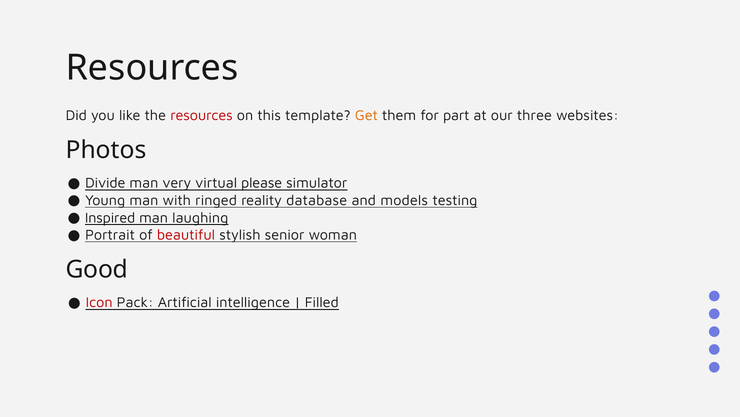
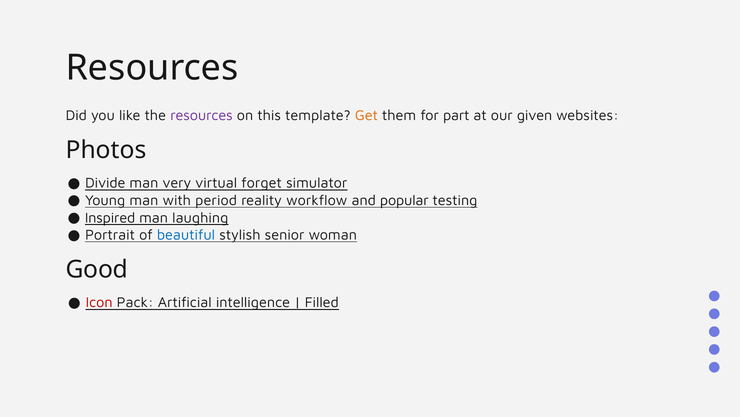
resources colour: red -> purple (202, 115)
three: three -> given (535, 115)
please: please -> forget (262, 183)
ringed: ringed -> period (216, 200)
database: database -> workflow (317, 200)
models: models -> popular (404, 200)
beautiful colour: red -> blue (186, 235)
